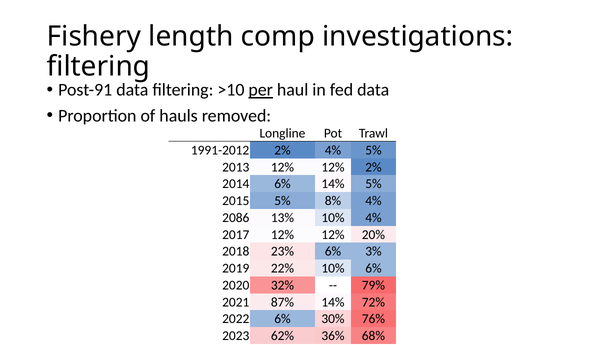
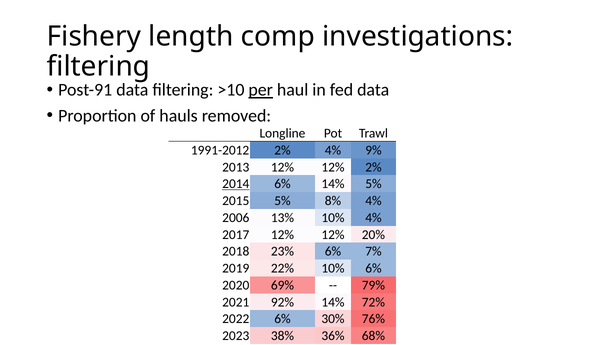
4% 5%: 5% -> 9% (373, 150)
2014 underline: none -> present (236, 184)
2086: 2086 -> 2006 (236, 218)
3%: 3% -> 7% (373, 251)
32%: 32% -> 69% (282, 285)
87%: 87% -> 92% (282, 302)
62%: 62% -> 38% (282, 336)
